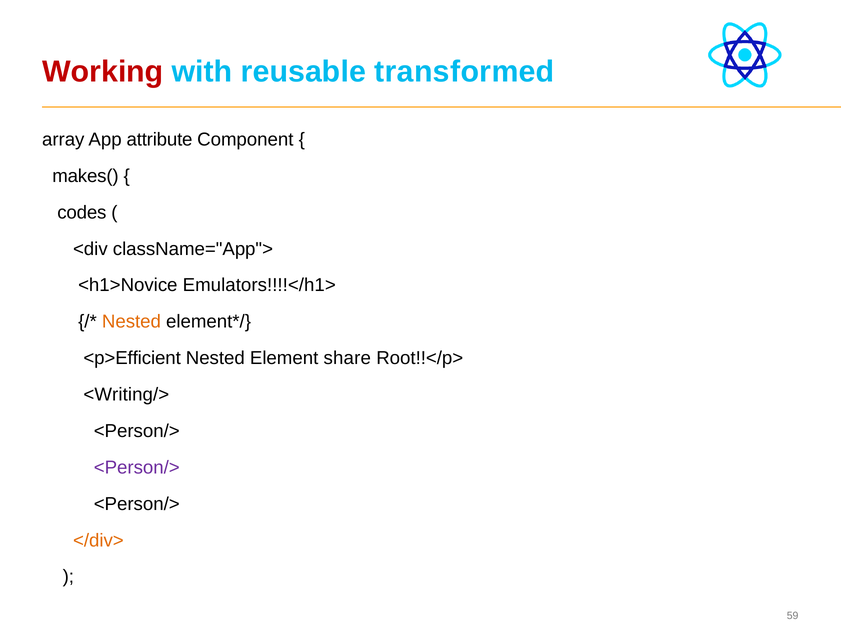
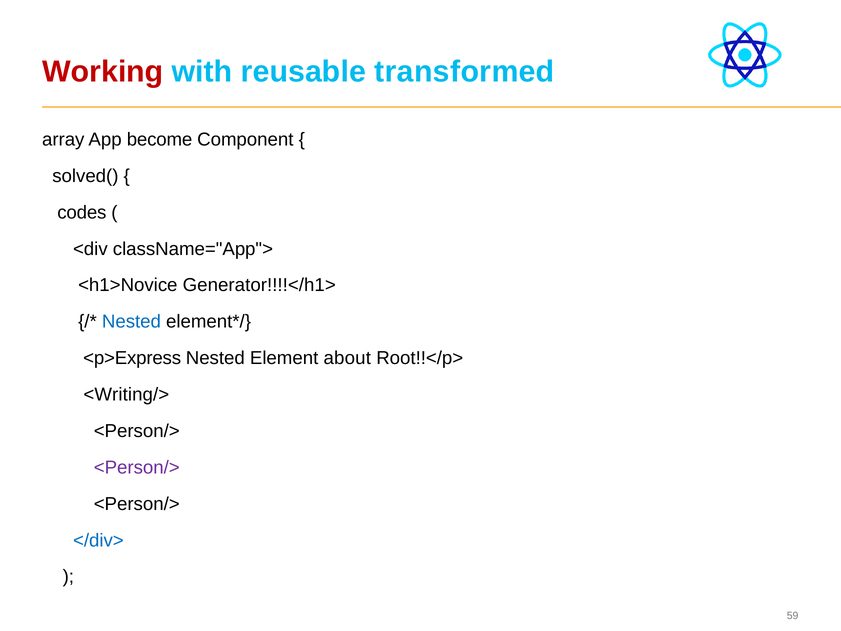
attribute: attribute -> become (160, 140)
makes(: makes( -> solved( (85, 176)
Emulators!!!!</h1>: Emulators!!!!</h1> -> Generator!!!!</h1> (259, 285)
Nested colour: orange -> blue (131, 322)
<p>Efficient: <p>Efficient -> <p>Express (132, 358)
share: share -> about (347, 358)
</div> colour: orange -> blue (98, 540)
